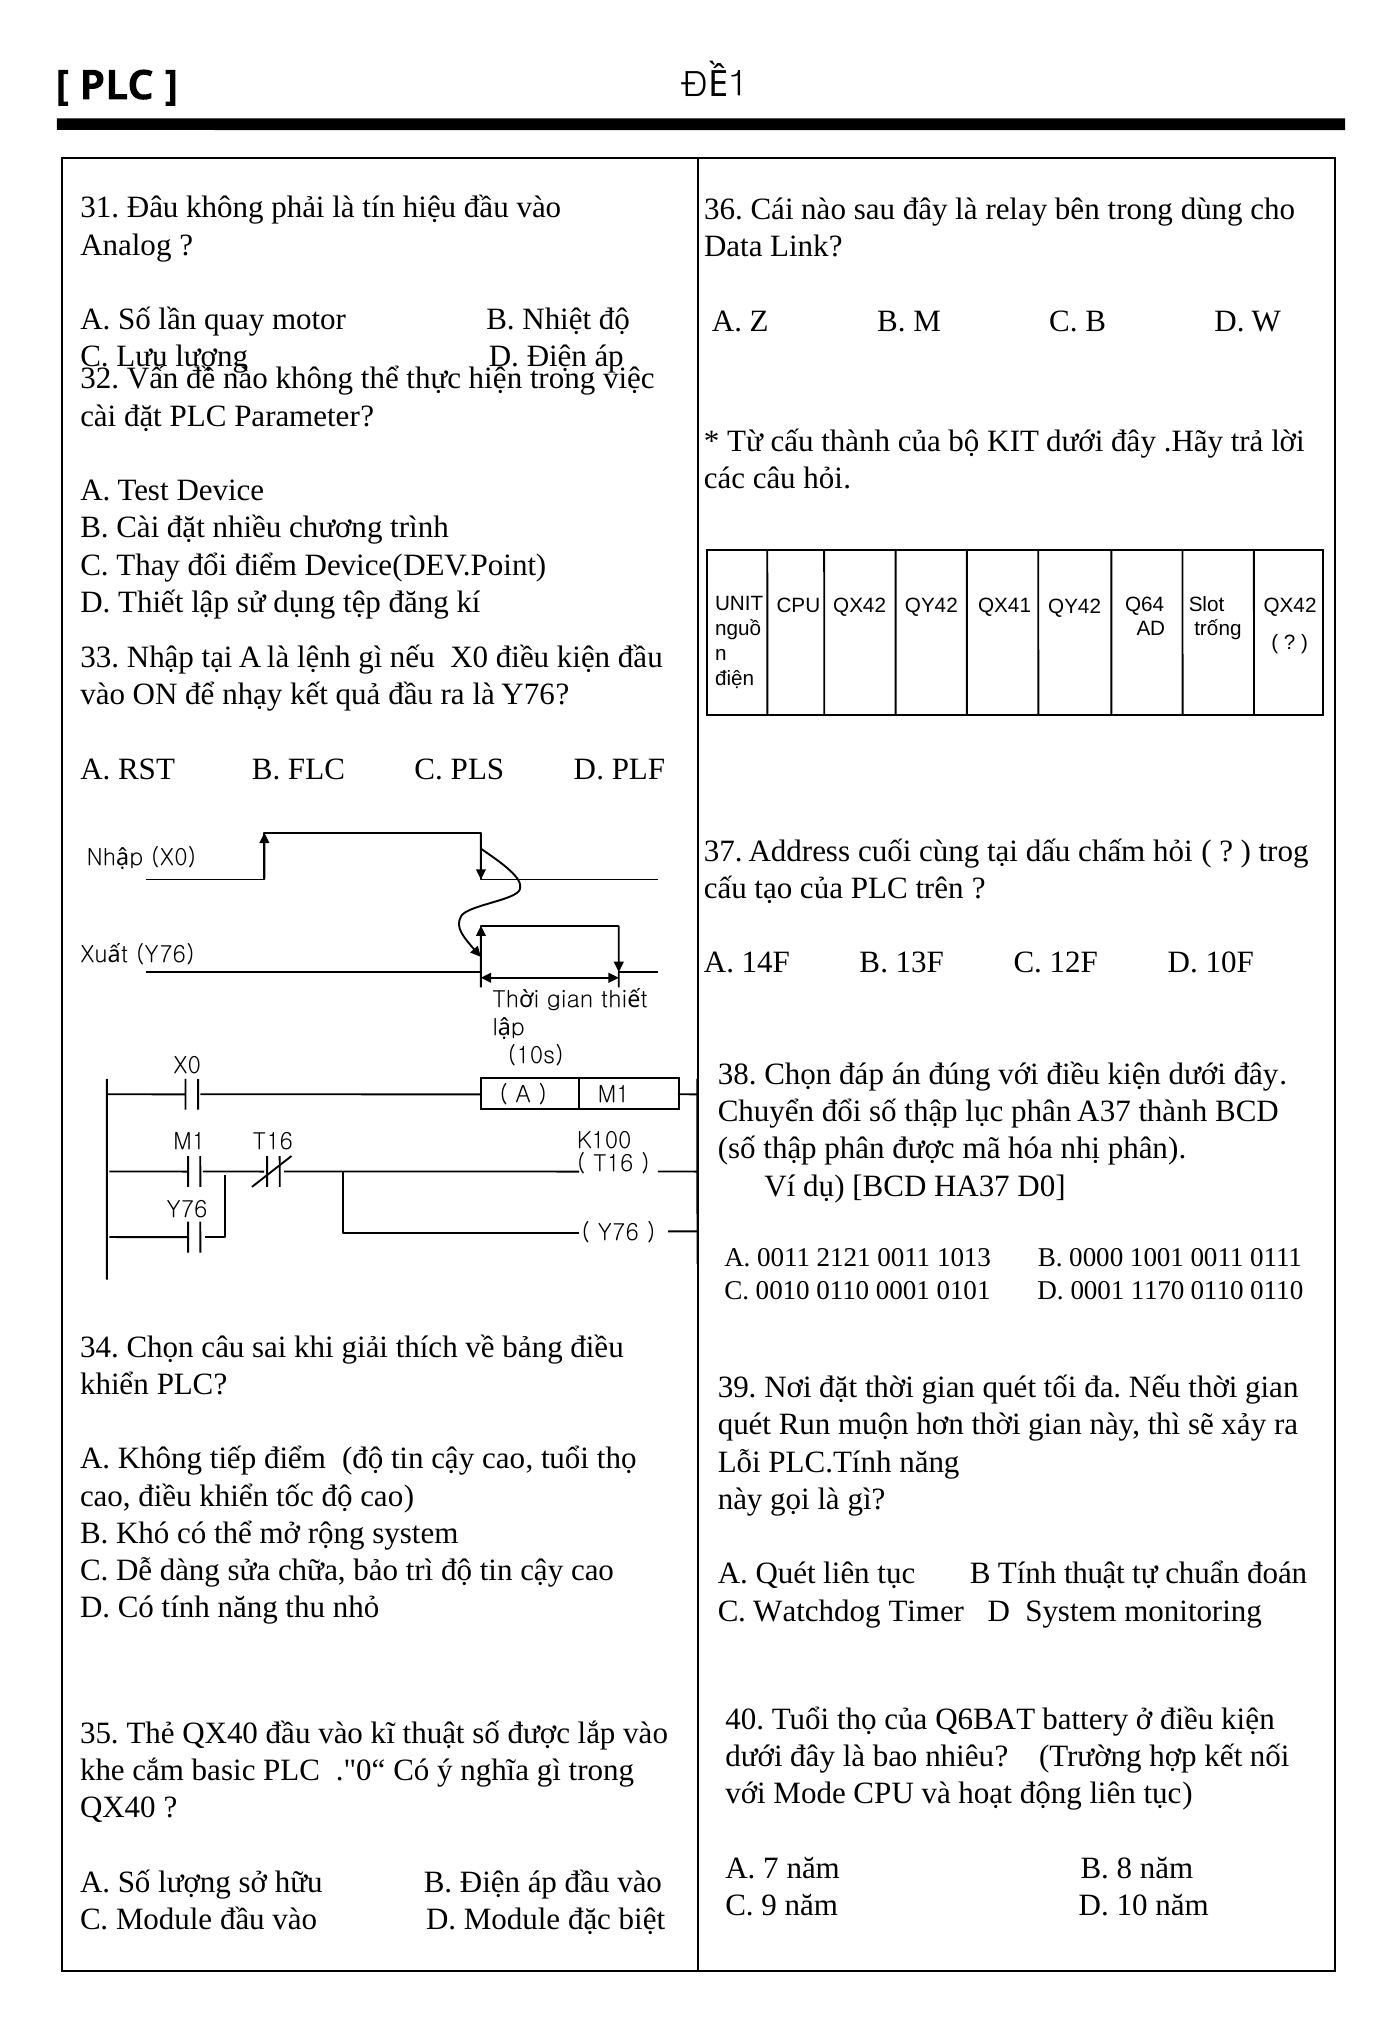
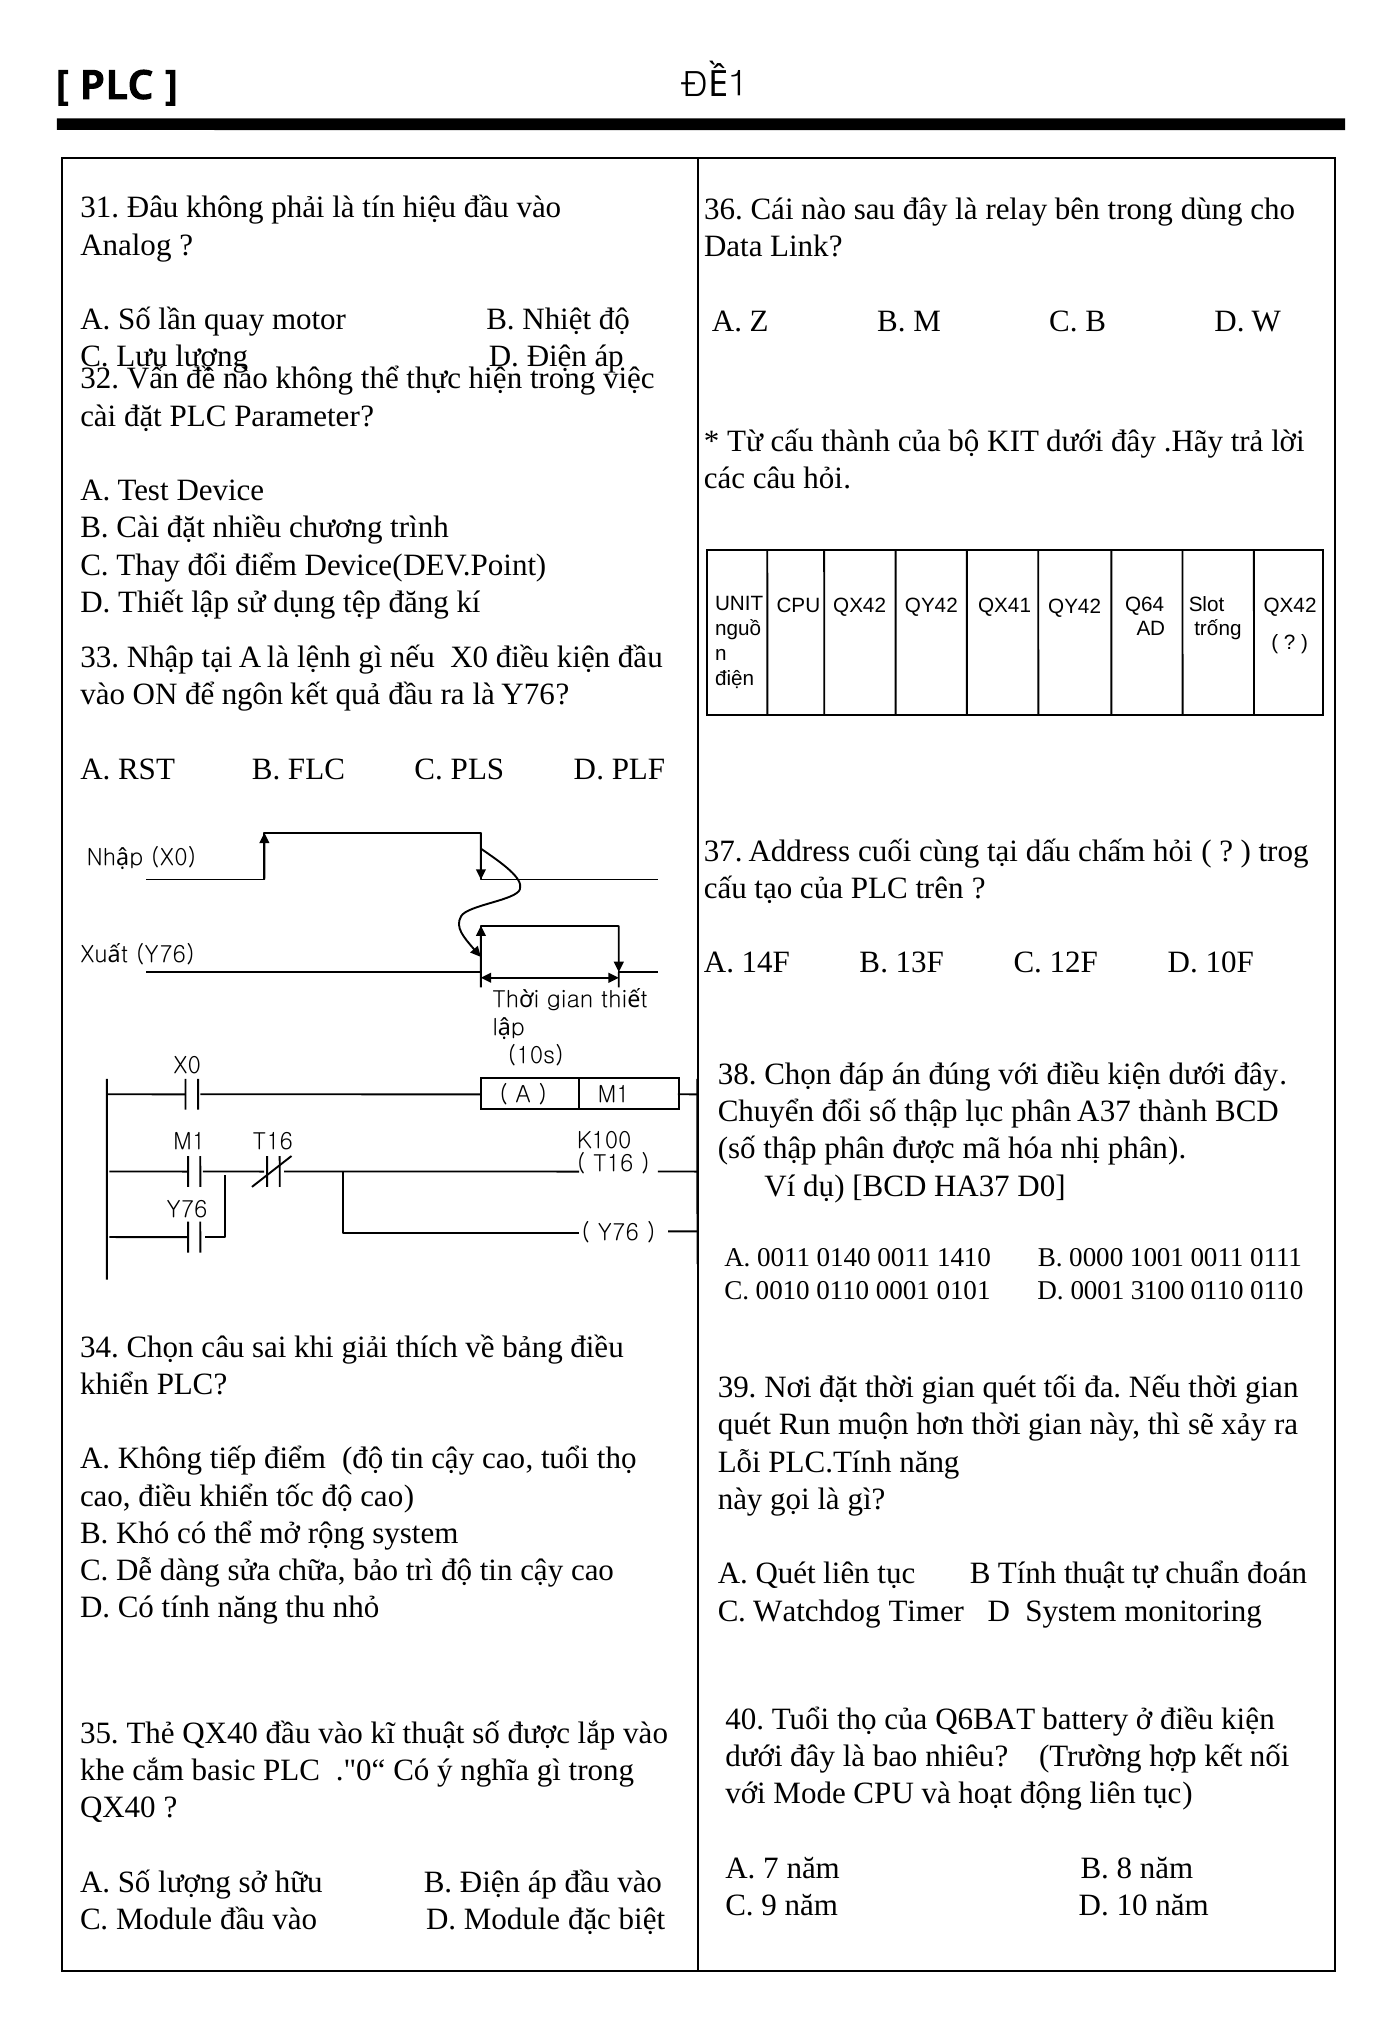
nhạy: nhạy -> ngôn (252, 695)
2121: 2121 -> 0140 (844, 1258)
1013: 1013 -> 1410 (964, 1258)
1170: 1170 -> 3100 (1158, 1290)
